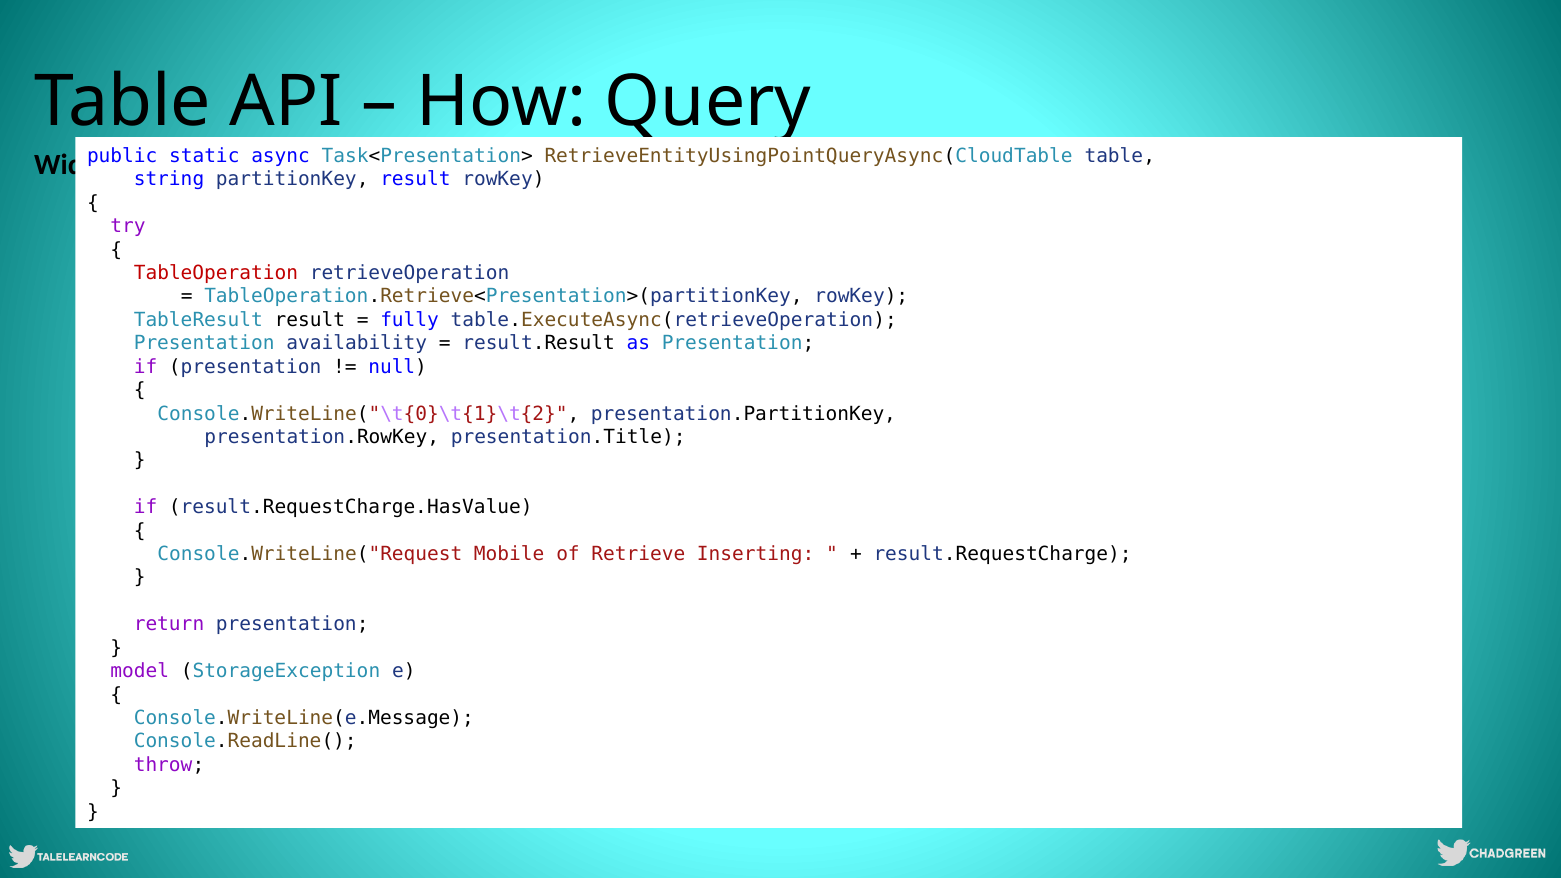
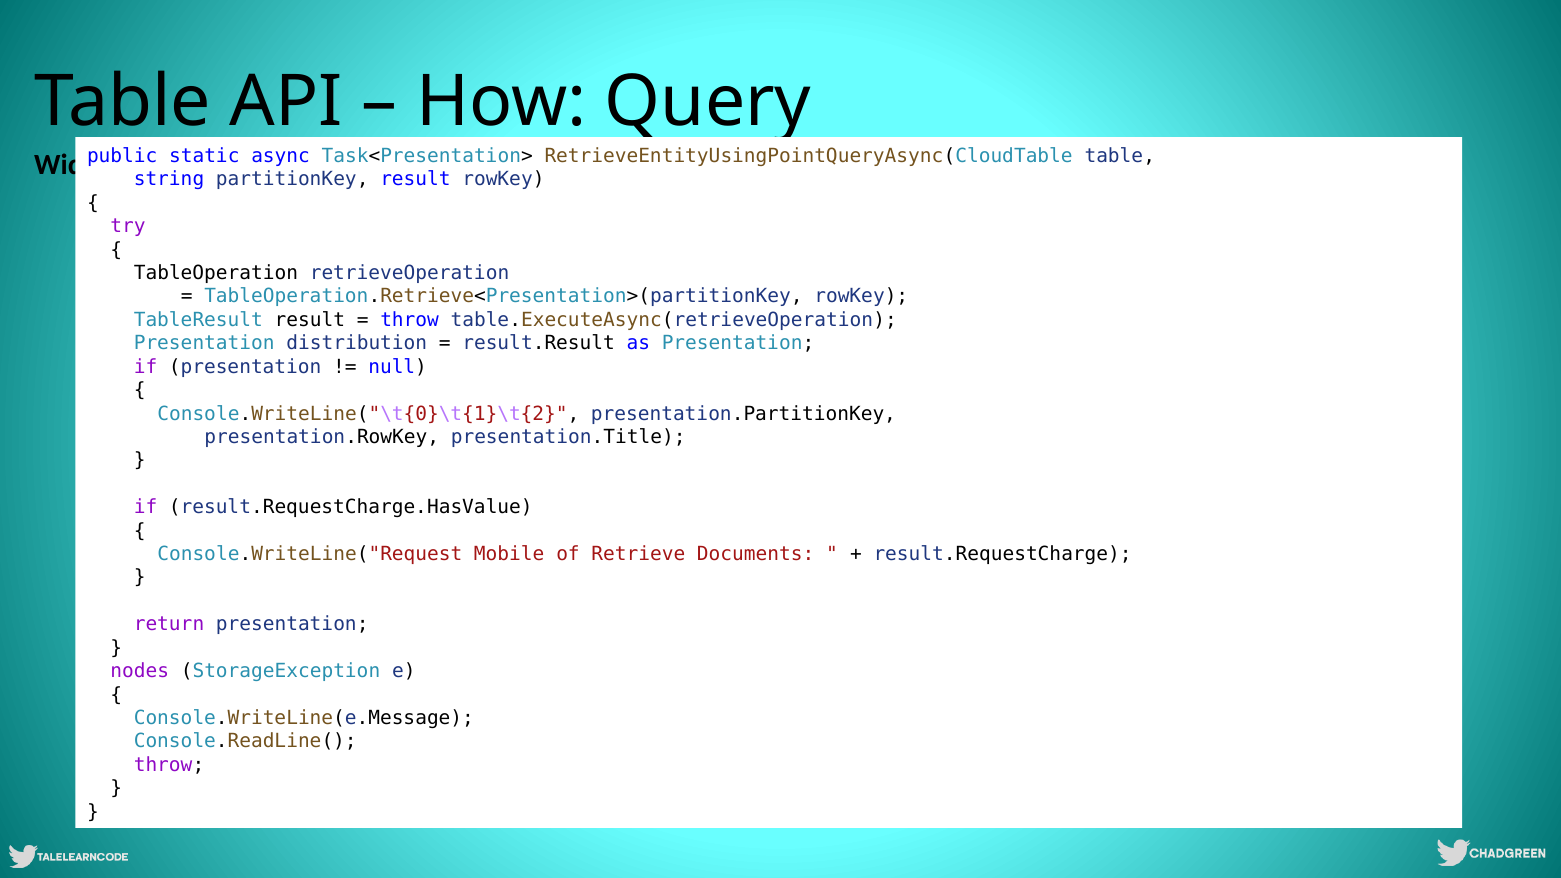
TableOperation colour: red -> black (216, 273)
fully: fully -> throw (410, 320)
availability: availability -> distribution (357, 343)
Inserting: Inserting -> Documents (756, 554)
model: model -> nodes (140, 671)
